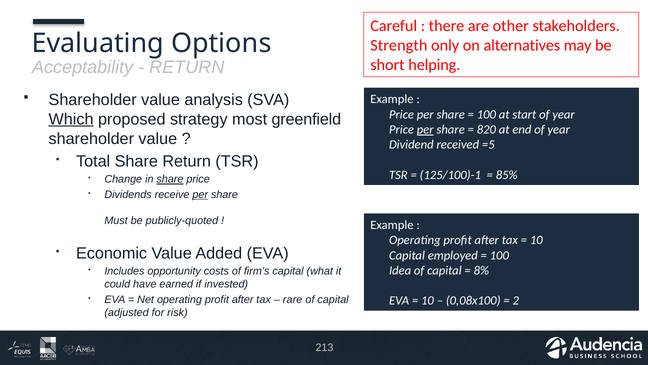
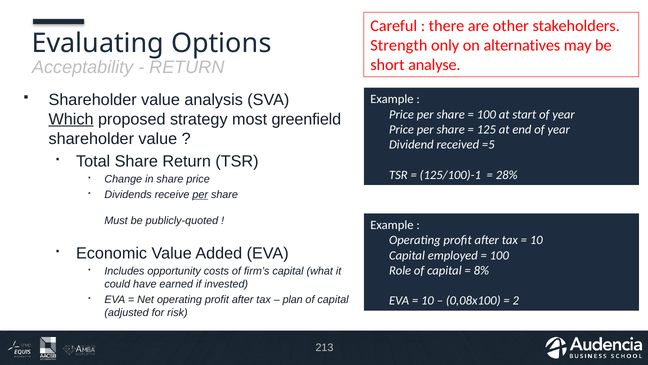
helping: helping -> analyse (434, 65)
per underline: present -> none (425, 129)
820: 820 -> 125 (486, 129)
85%: 85% -> 28% (507, 175)
share underline: present -> none (170, 179)
Idea: Idea -> Role (400, 270)
rare: rare -> plan (293, 299)
